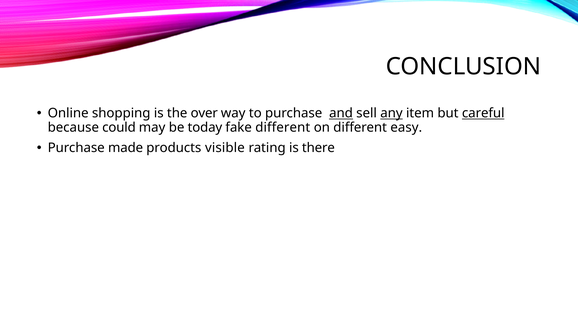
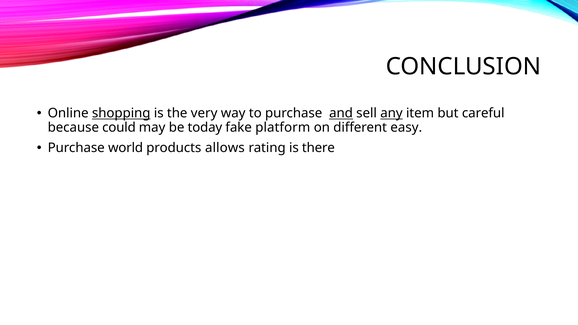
shopping underline: none -> present (121, 113)
over: over -> very (204, 113)
careful underline: present -> none (483, 113)
fake different: different -> platform (283, 128)
made: made -> world (126, 148)
visible: visible -> allows (225, 148)
